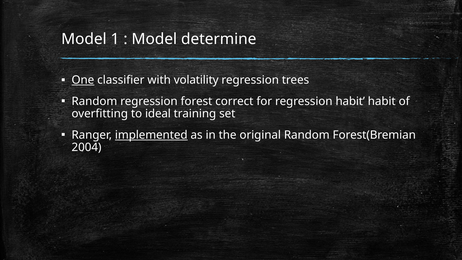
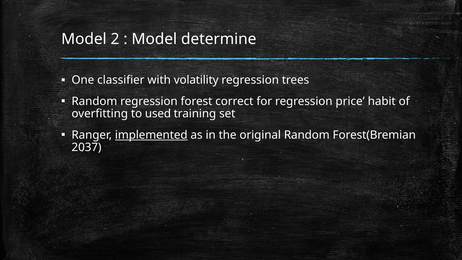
1: 1 -> 2 (115, 39)
One underline: present -> none (83, 80)
regression habit: habit -> price (350, 101)
ideal: ideal -> used (158, 114)
2004: 2004 -> 2037 (87, 147)
